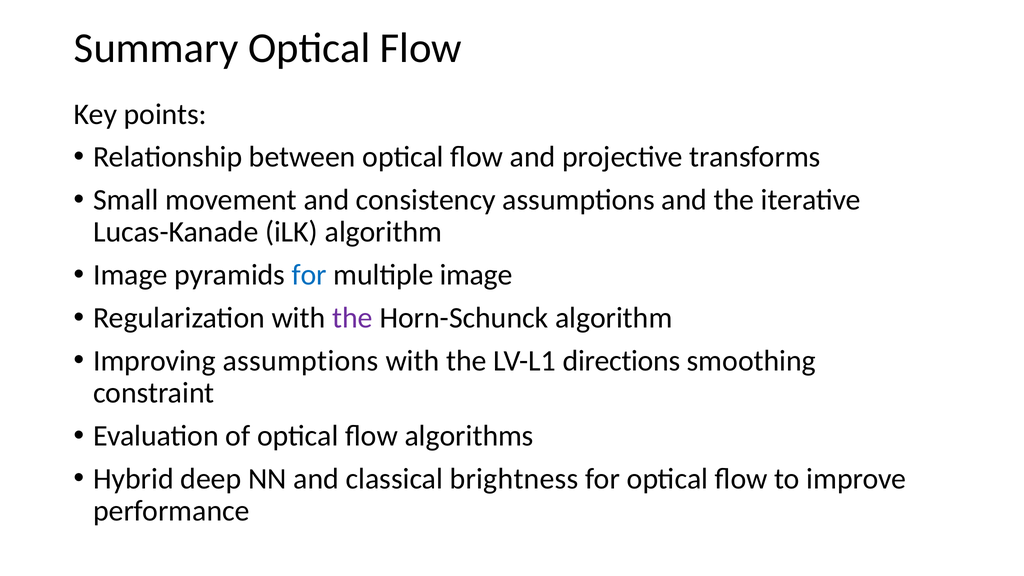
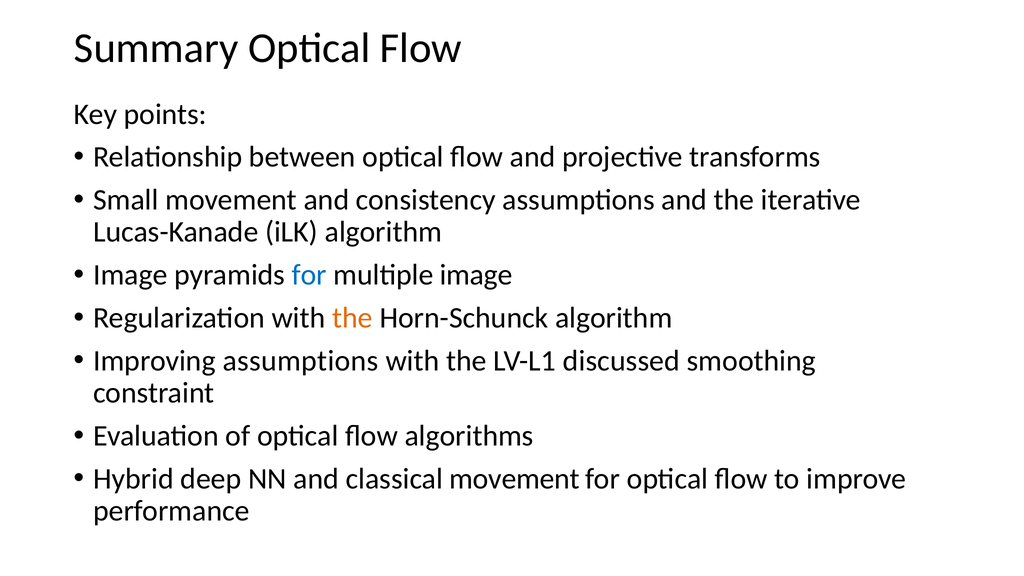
the colour: purple -> orange (352, 318)
directions: directions -> discussed (621, 361)
classical brightness: brightness -> movement (514, 479)
